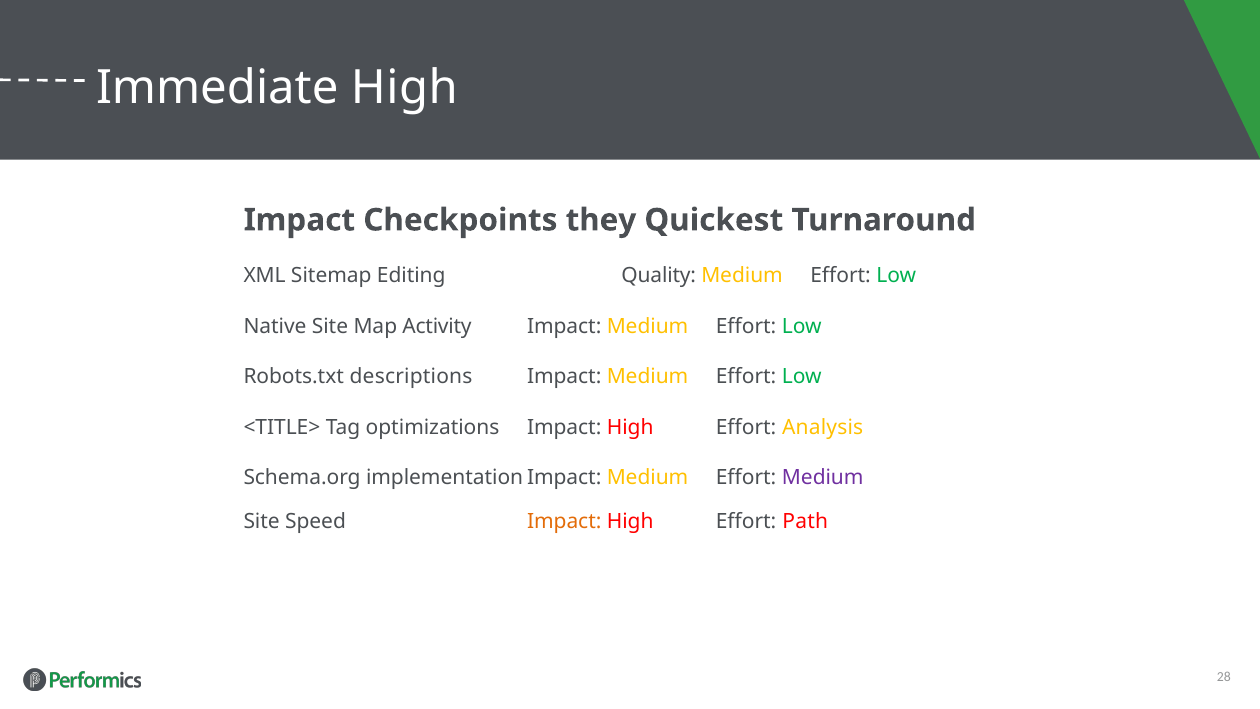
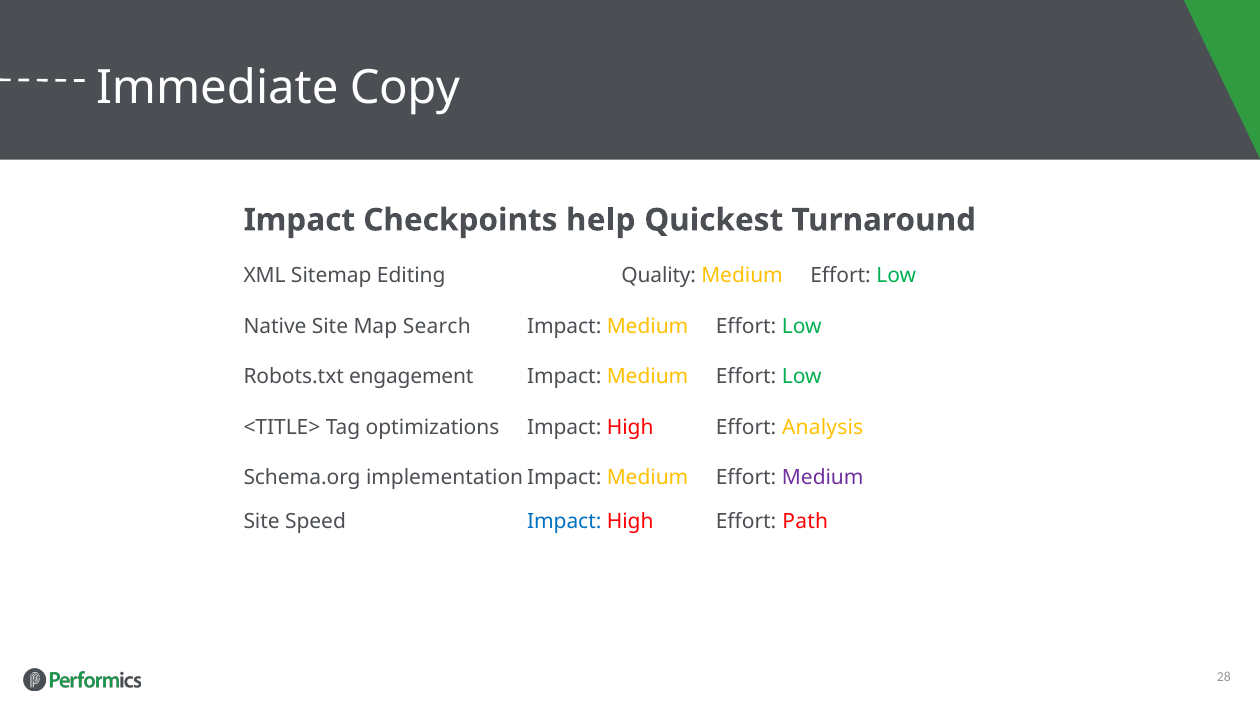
Immediate High: High -> Copy (405, 88)
they: they -> help (601, 220)
Activity: Activity -> Search (437, 326)
descriptions: descriptions -> engagement (411, 377)
Impact colour: orange -> blue (564, 522)
